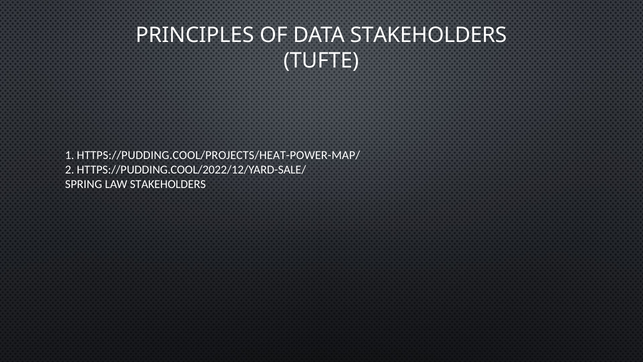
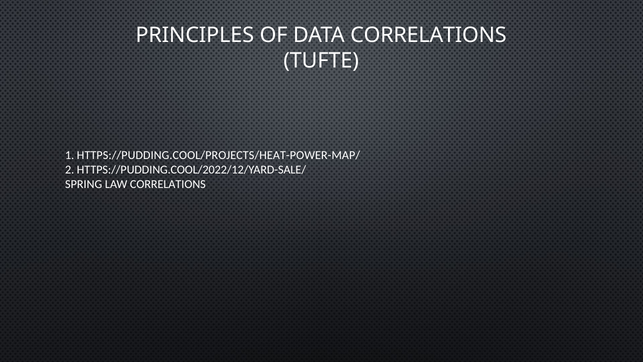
DATA STAKEHOLDERS: STAKEHOLDERS -> CORRELATIONS (428, 35)
LAW STAKEHOLDERS: STAKEHOLDERS -> CORRELATIONS (168, 184)
